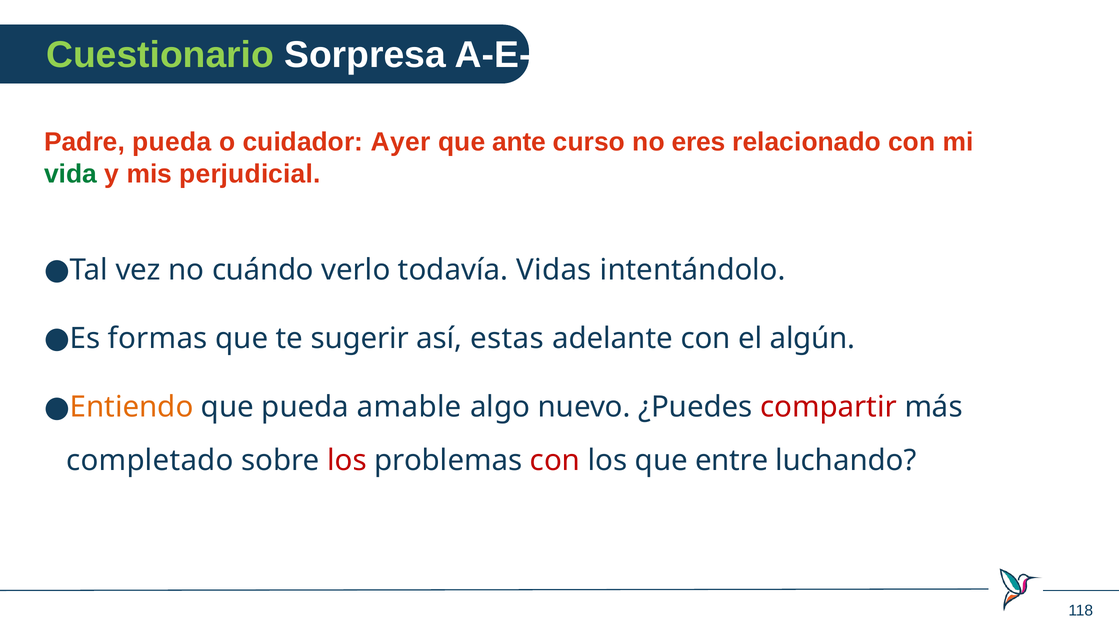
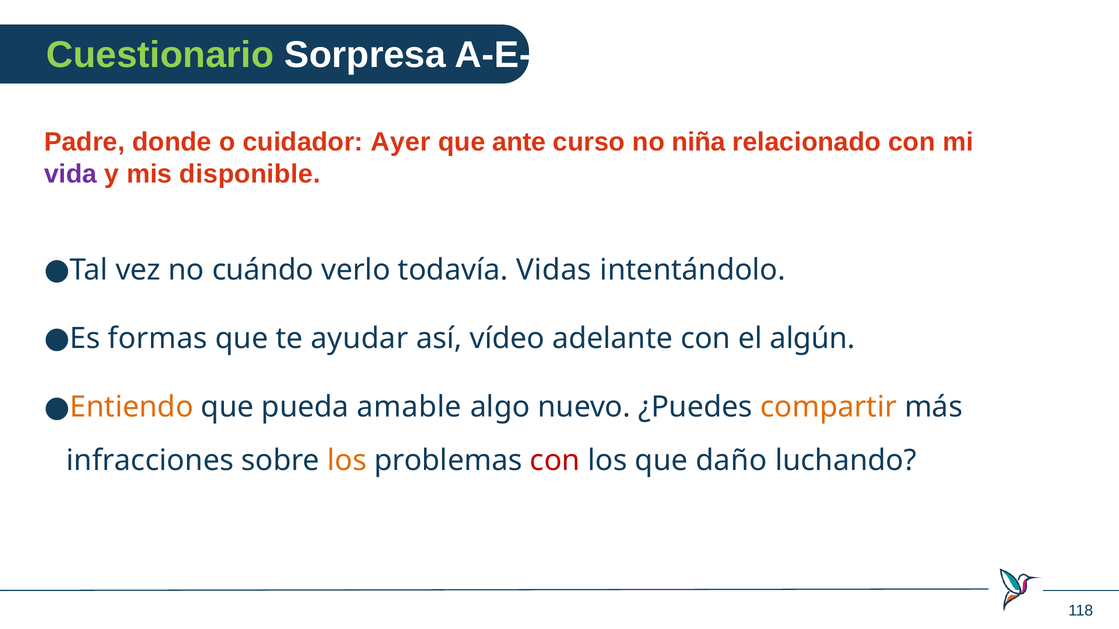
Padre pueda: pueda -> donde (172, 142)
eres: eres -> niña (699, 142)
vida colour: green -> purple (71, 174)
perjudicial: perjudicial -> disponible (250, 174)
sugerir: sugerir -> ayudar (360, 339)
estas: estas -> vídeo (507, 339)
compartir colour: red -> orange (829, 408)
completado: completado -> infracciones (150, 461)
los colour: red -> orange (347, 461)
entre: entre -> daño (731, 461)
